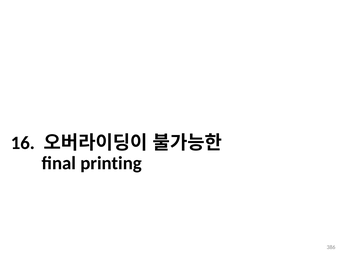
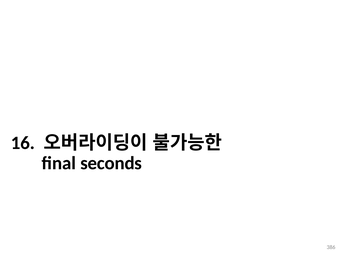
printing: printing -> seconds (111, 163)
